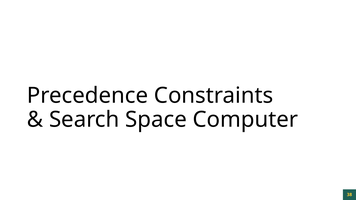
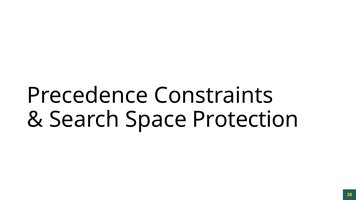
Computer: Computer -> Protection (245, 120)
